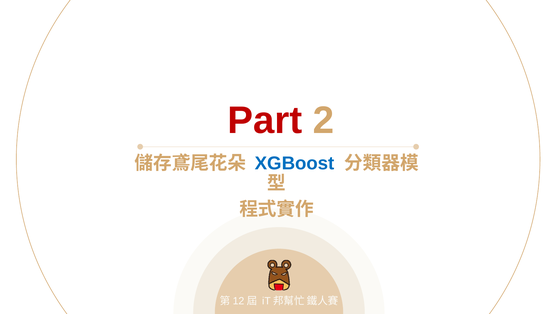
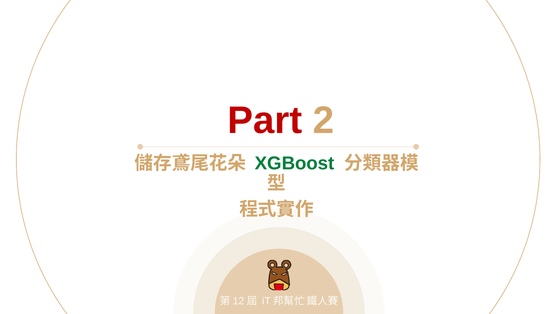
XGBoost colour: blue -> green (295, 163)
